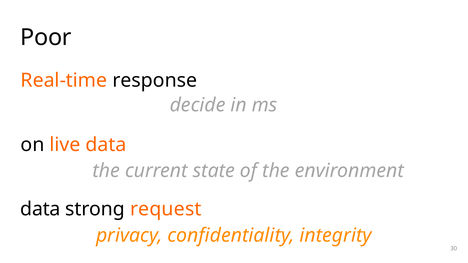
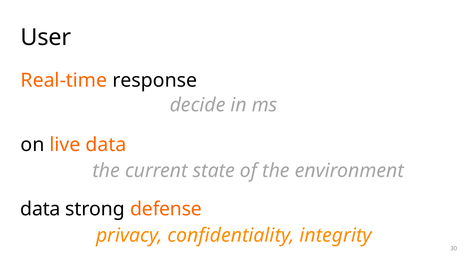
Poor: Poor -> User (46, 38)
request: request -> defense (166, 209)
